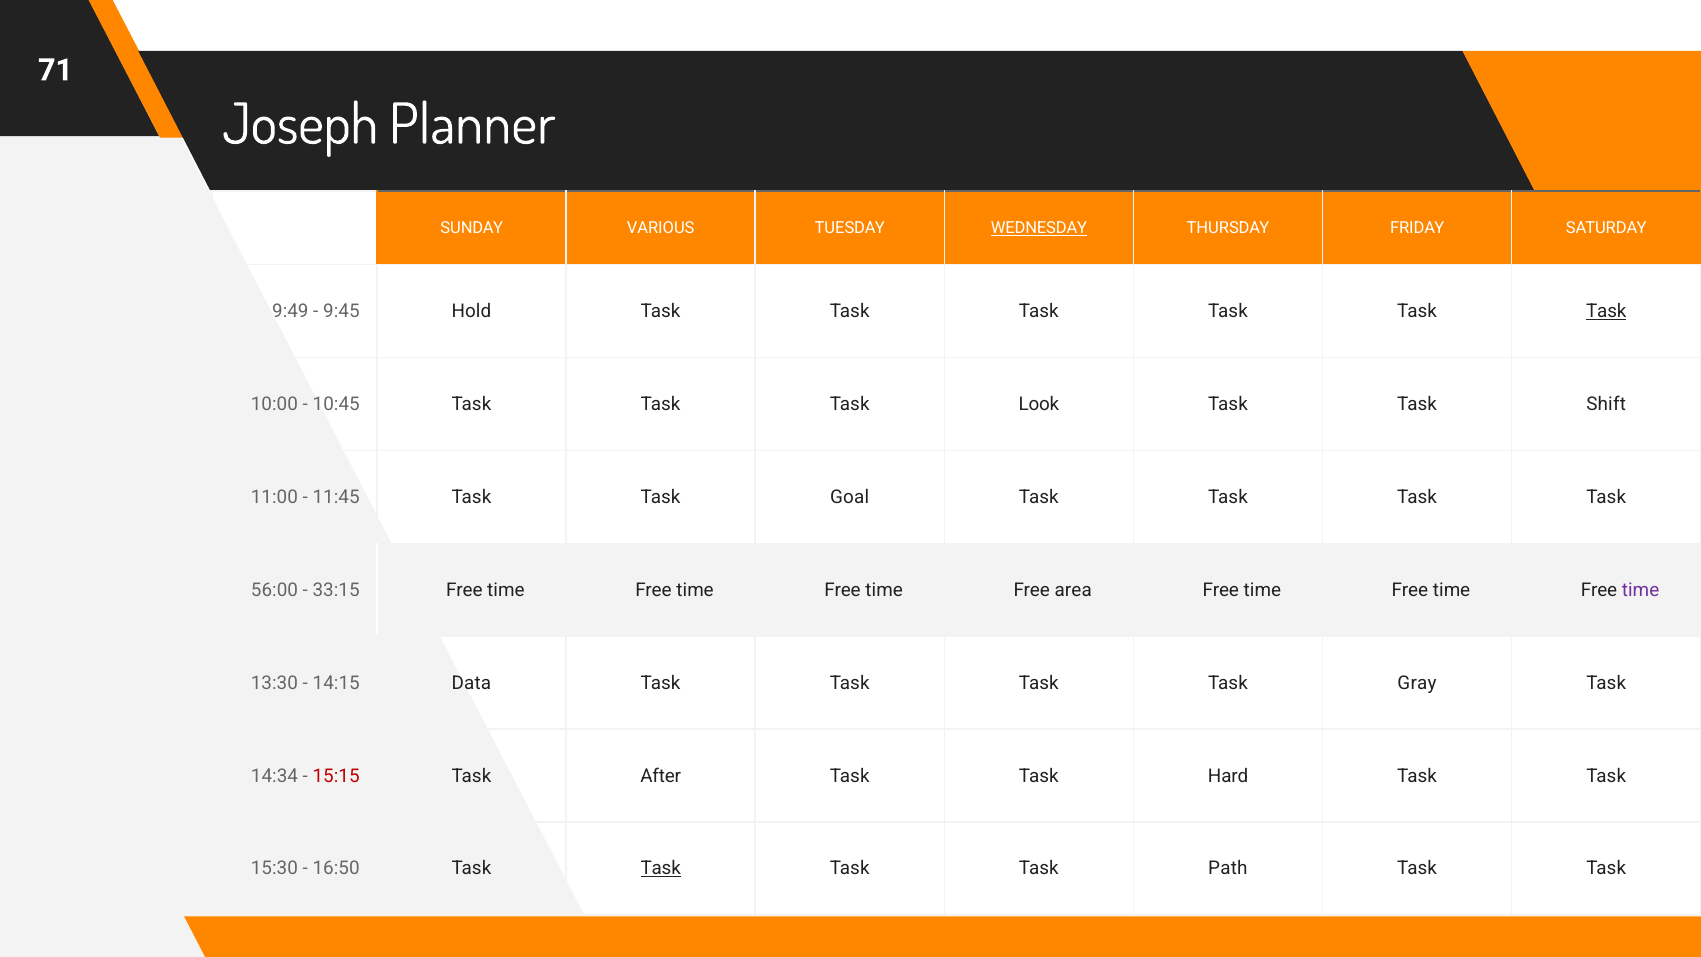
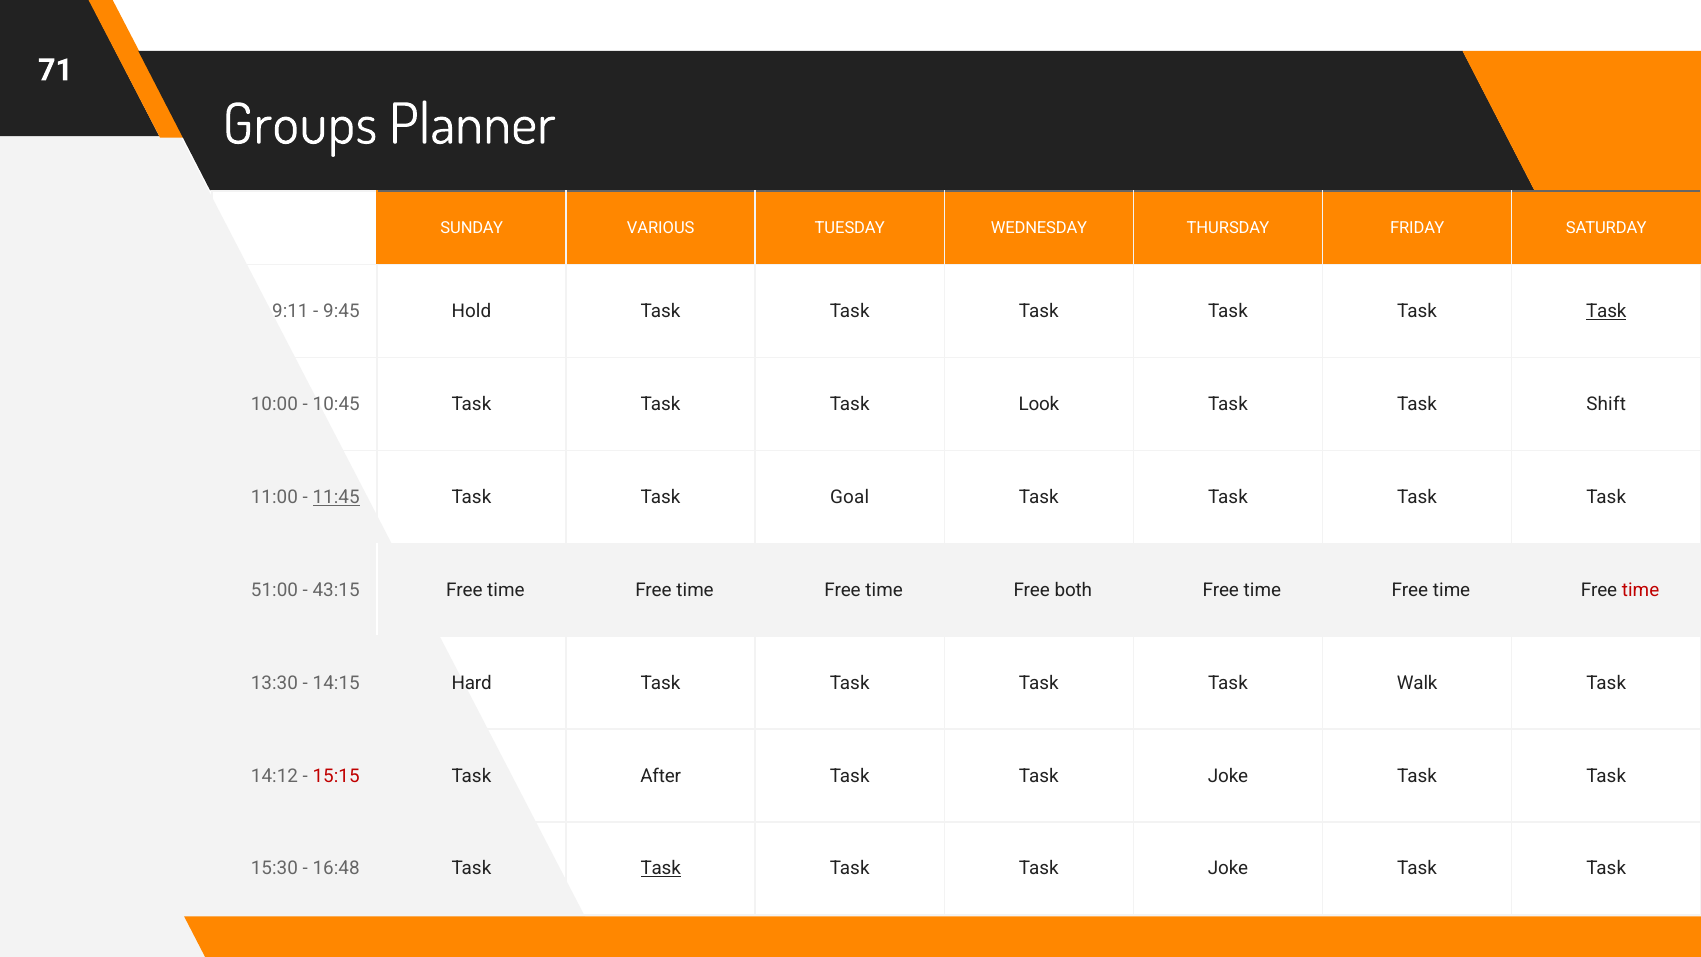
Joseph: Joseph -> Groups (300, 125)
WEDNESDAY underline: present -> none (1039, 228)
9:49: 9:49 -> 9:11 (290, 311)
11:45 underline: none -> present (336, 497)
56:00: 56:00 -> 51:00 (274, 590)
33:15: 33:15 -> 43:15 (336, 590)
area: area -> both (1073, 590)
time colour: purple -> red (1641, 590)
Data: Data -> Hard (472, 683)
Gray: Gray -> Walk (1417, 683)
14:34: 14:34 -> 14:12 (274, 776)
Hard: Hard -> Joke (1228, 776)
16:50: 16:50 -> 16:48 (336, 869)
Path: Path -> Joke (1228, 869)
